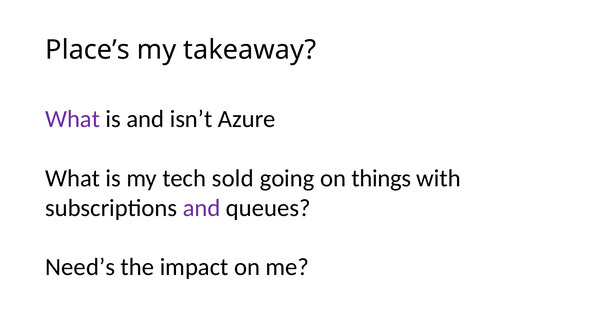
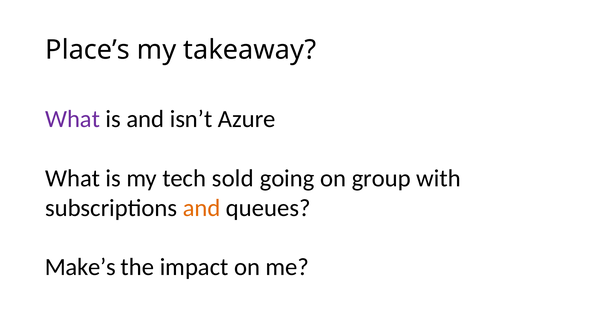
things: things -> group (381, 179)
and colour: purple -> orange (202, 208)
Need’s: Need’s -> Make’s (80, 268)
